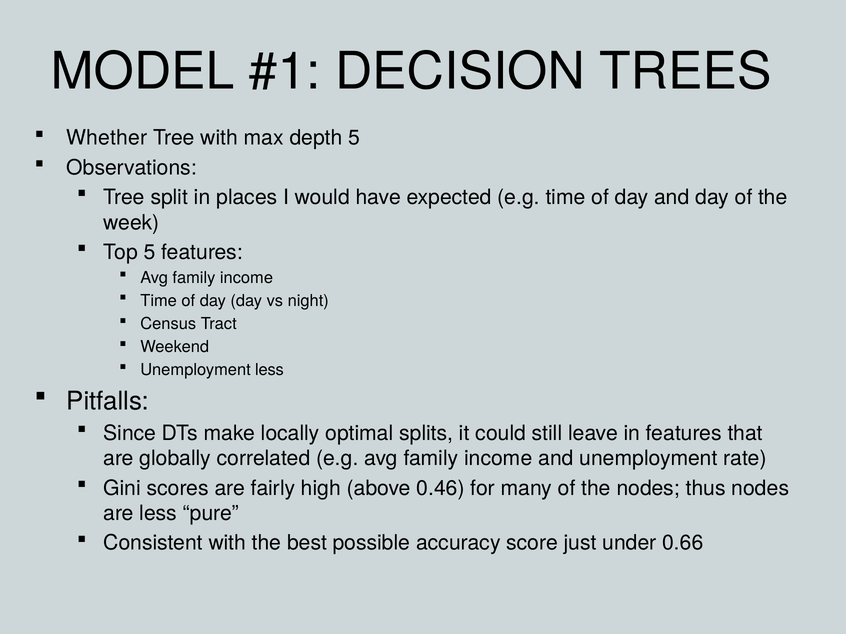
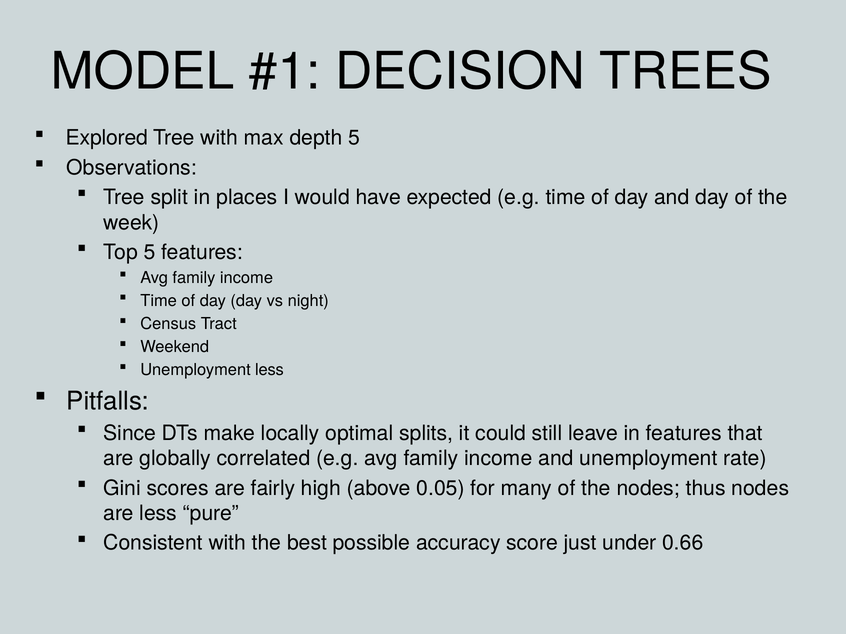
Whether: Whether -> Explored (107, 138)
0.46: 0.46 -> 0.05 (440, 488)
